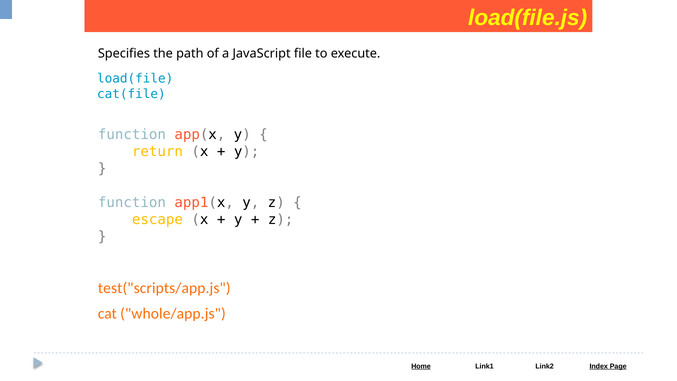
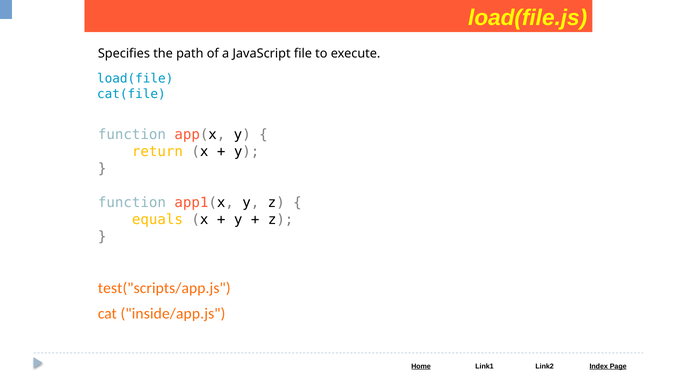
escape: escape -> equals (157, 219)
whole/app.js: whole/app.js -> inside/app.js (173, 313)
